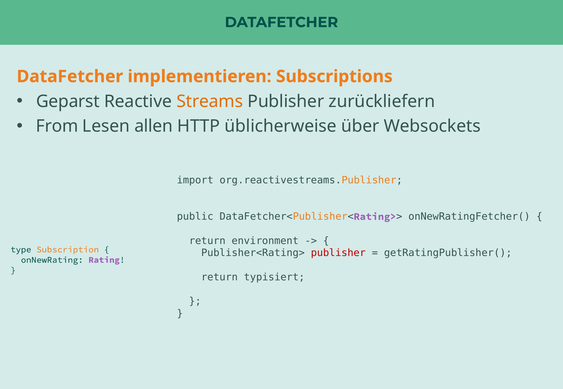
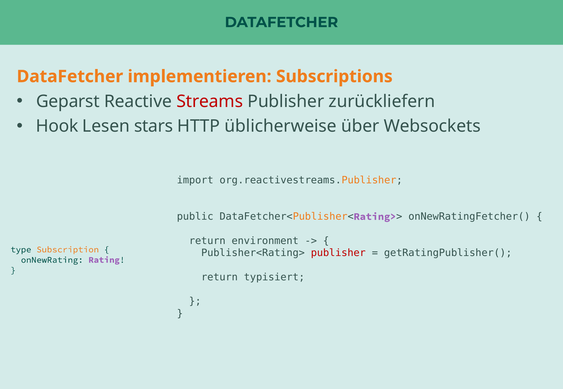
Streams colour: orange -> red (210, 102)
From: From -> Hook (57, 127)
allen: allen -> stars (154, 127)
